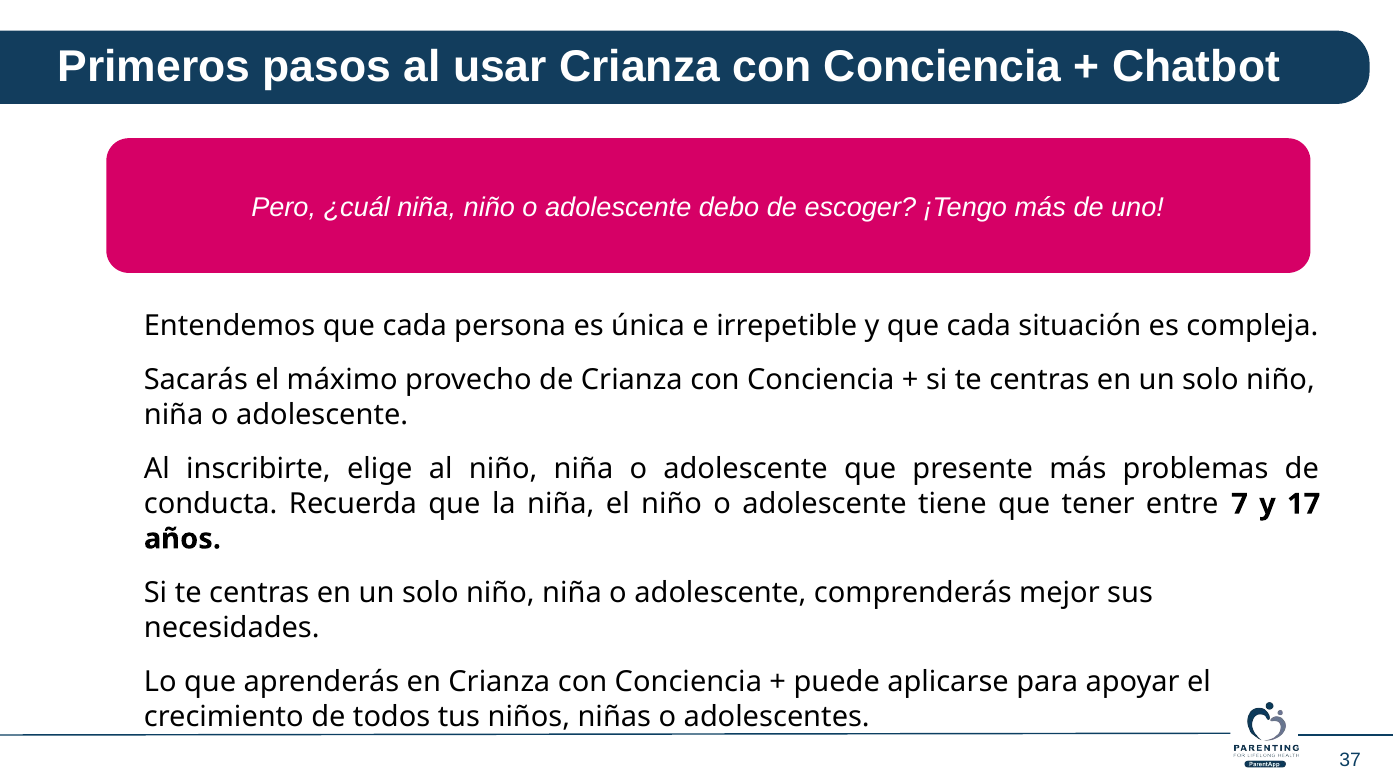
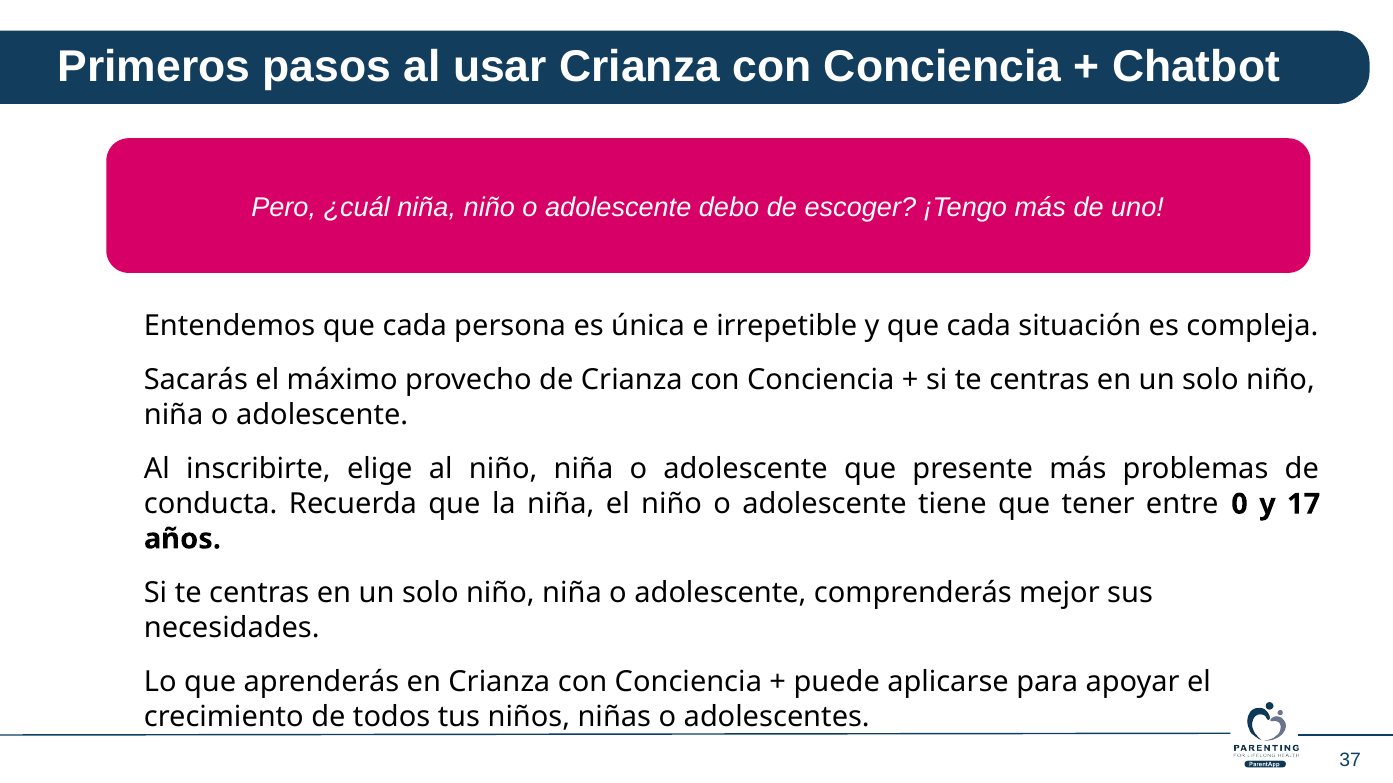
7: 7 -> 0 (1240, 504)
